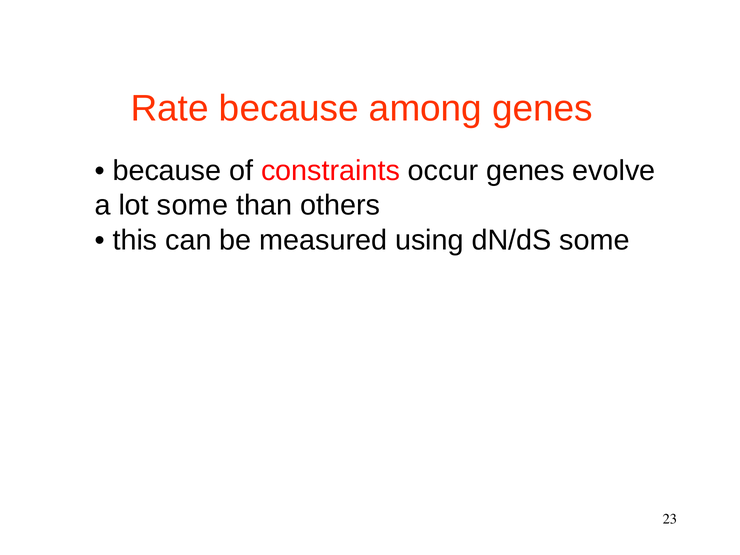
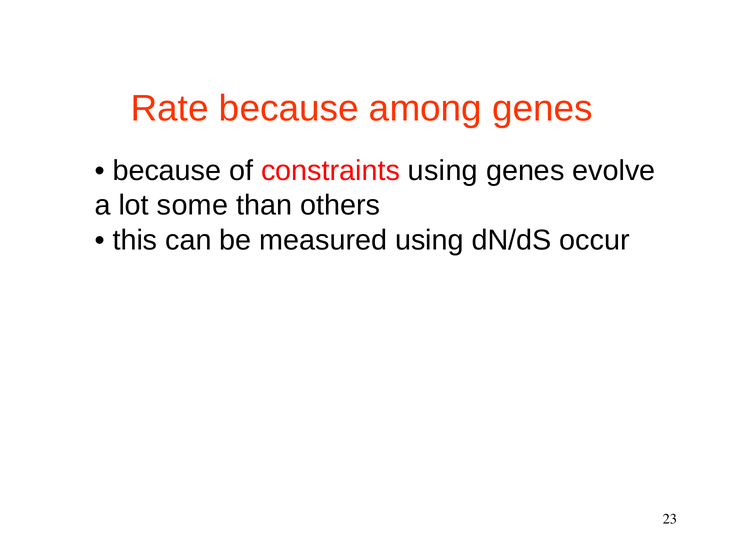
constraints occur: occur -> using (443, 171)
dN/dS some: some -> occur (595, 240)
